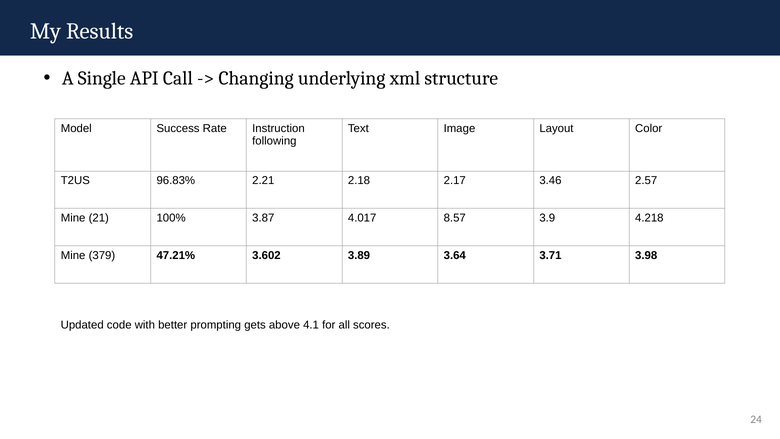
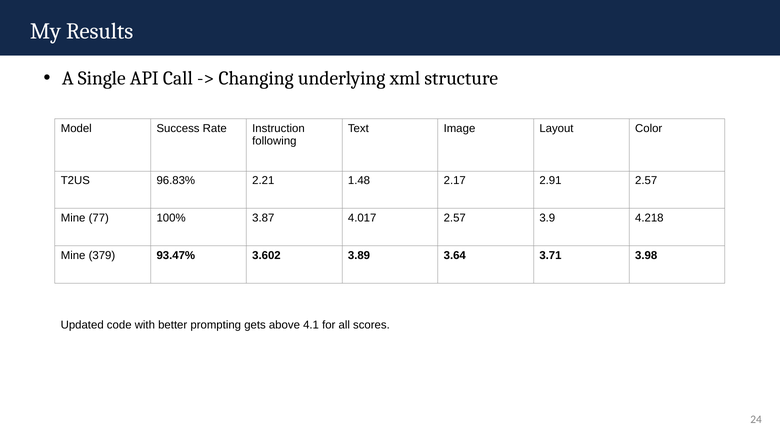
2.18: 2.18 -> 1.48 (359, 180)
3.46: 3.46 -> 2.91 (550, 180)
21: 21 -> 77 (99, 218)
4.017 8.57: 8.57 -> 2.57 (455, 218)
47.21%: 47.21% -> 93.47% (176, 255)
